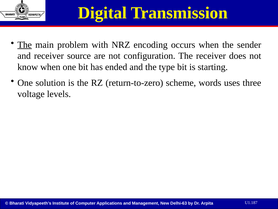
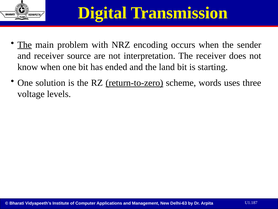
configuration: configuration -> interpretation (150, 56)
type: type -> land (167, 67)
return-to-zero underline: none -> present (134, 83)
